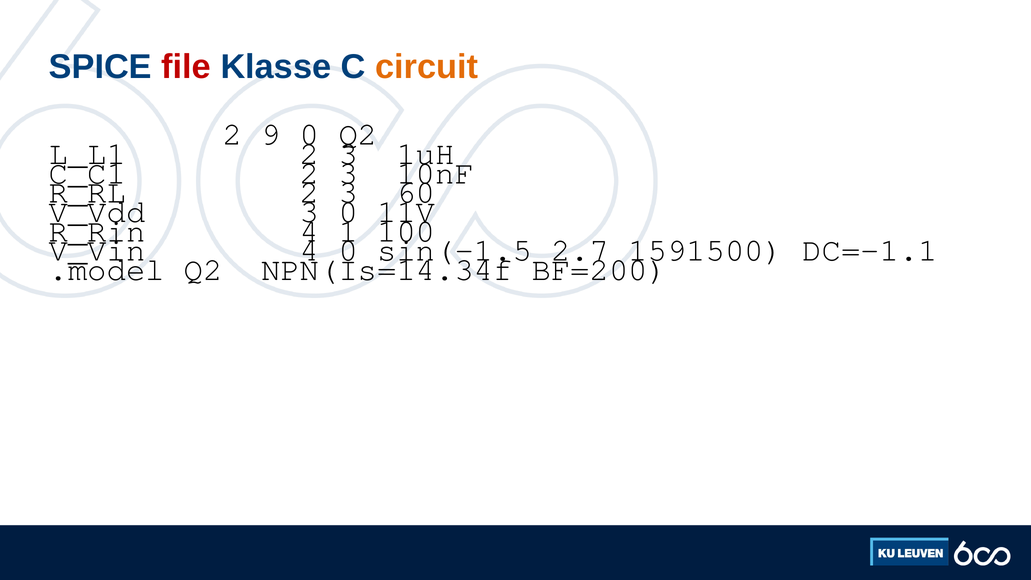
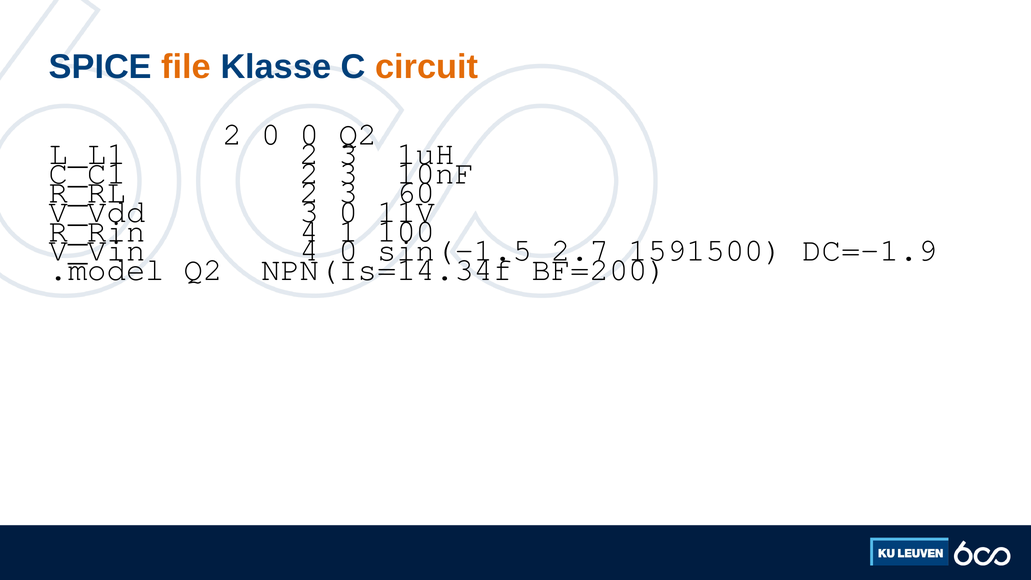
file colour: red -> orange (186, 67)
2 9: 9 -> 0 (271, 134)
DC=-1.1: DC=-1.1 -> DC=-1.9 (870, 250)
